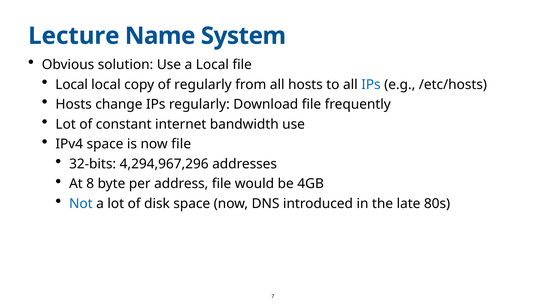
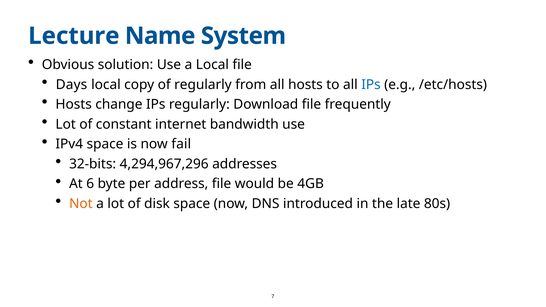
Local: Local -> Days (71, 85)
now file: file -> fail (181, 144)
8: 8 -> 6 (90, 184)
Not colour: blue -> orange (81, 204)
